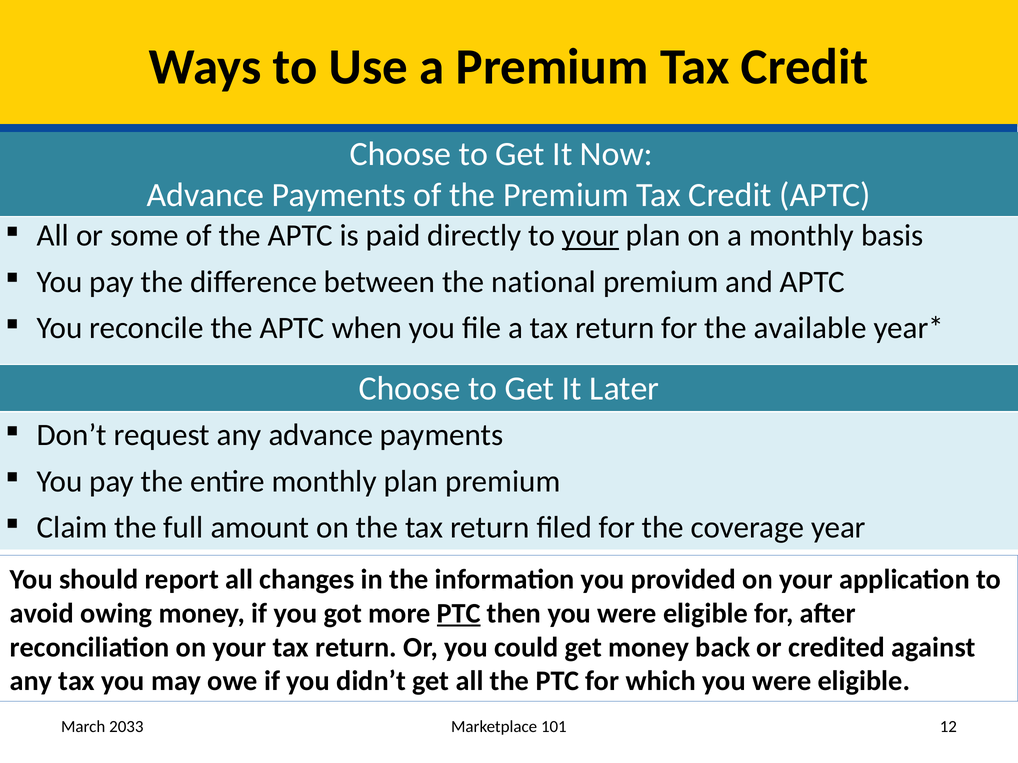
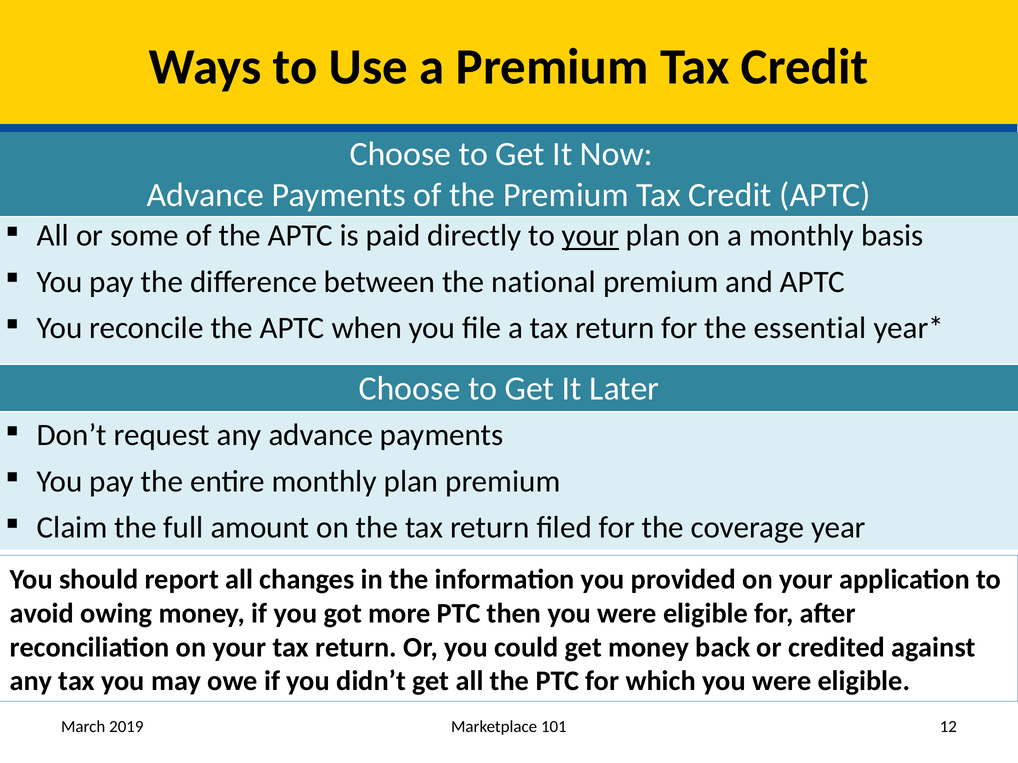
available: available -> essential (810, 328)
PTC underline: present -> none (459, 614)
2033: 2033 -> 2019 (126, 727)
